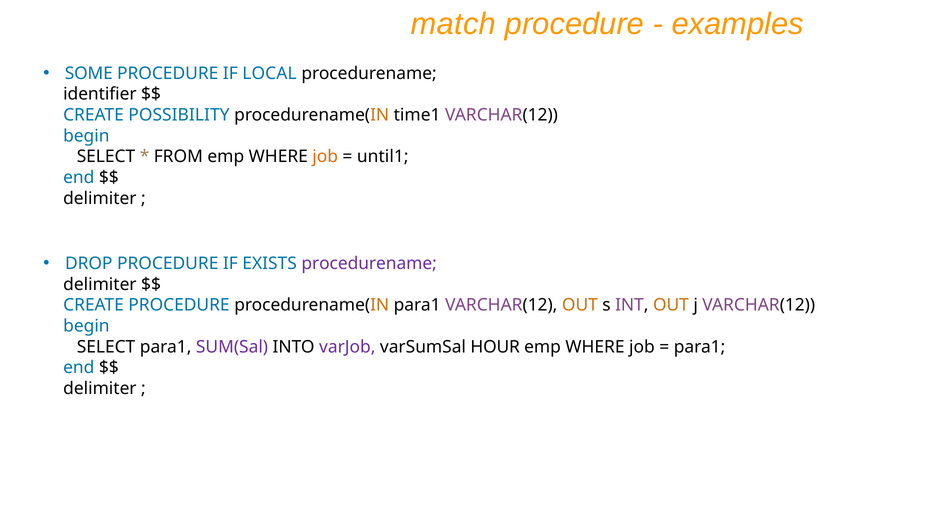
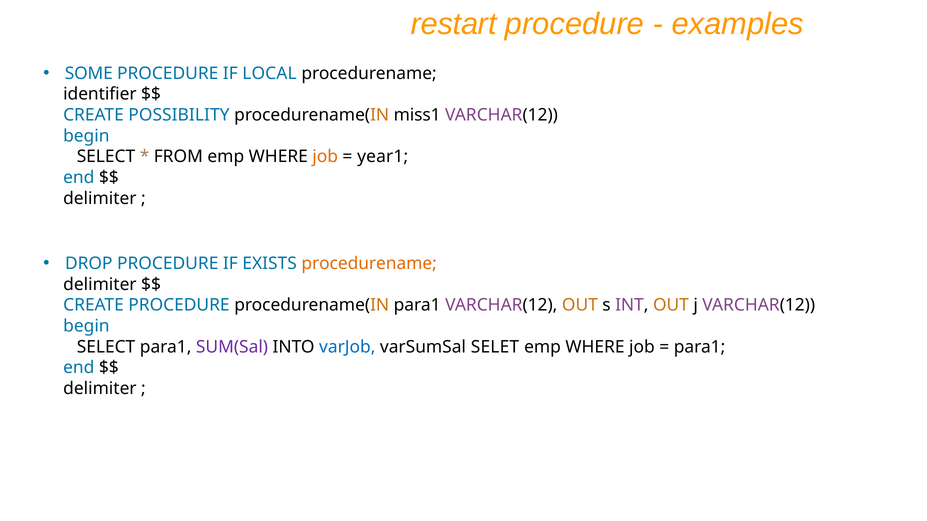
match: match -> restart (454, 24)
time1: time1 -> miss1 (417, 115)
until1: until1 -> year1 (383, 157)
procedurename colour: purple -> orange (369, 264)
varJob colour: purple -> blue (347, 347)
HOUR: HOUR -> SELET (495, 347)
